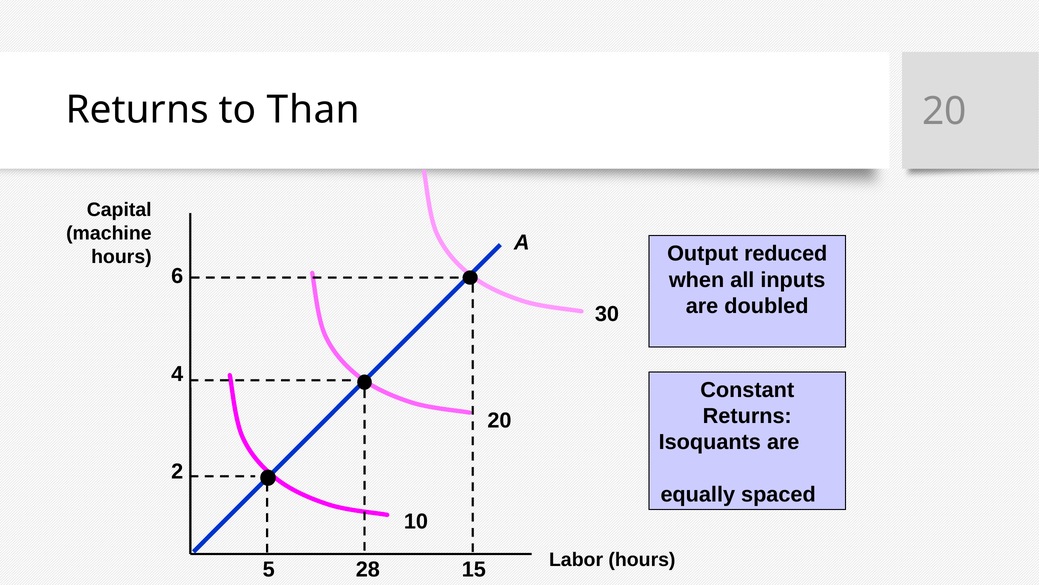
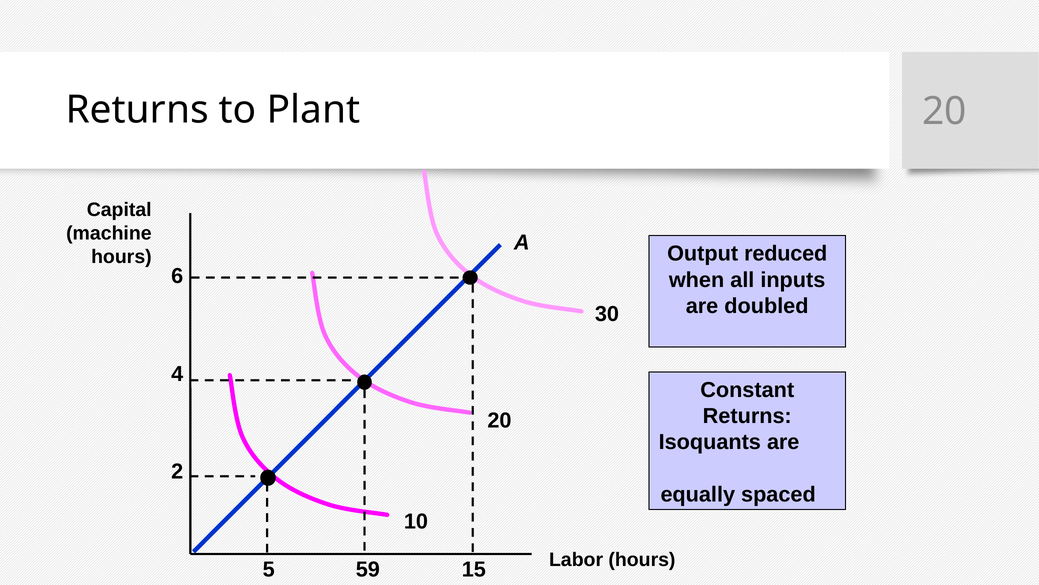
Than: Than -> Plant (314, 110)
28: 28 -> 59 (368, 569)
